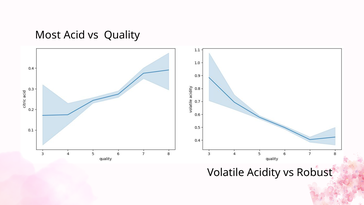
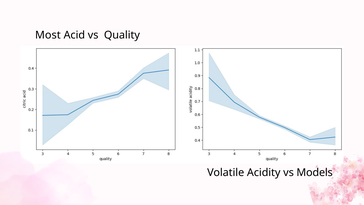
Robust: Robust -> Models (315, 172)
